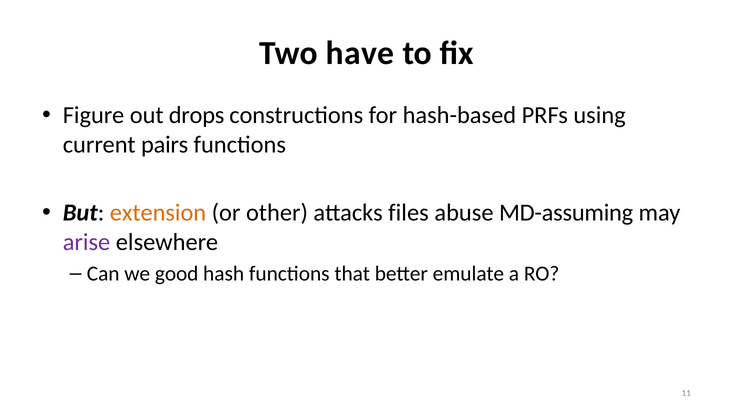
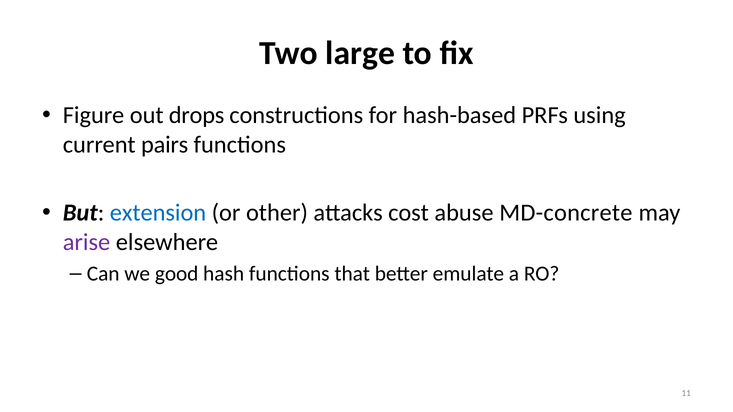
have: have -> large (360, 53)
extension colour: orange -> blue (158, 213)
files: files -> cost (409, 213)
MD-assuming: MD-assuming -> MD-concrete (566, 213)
